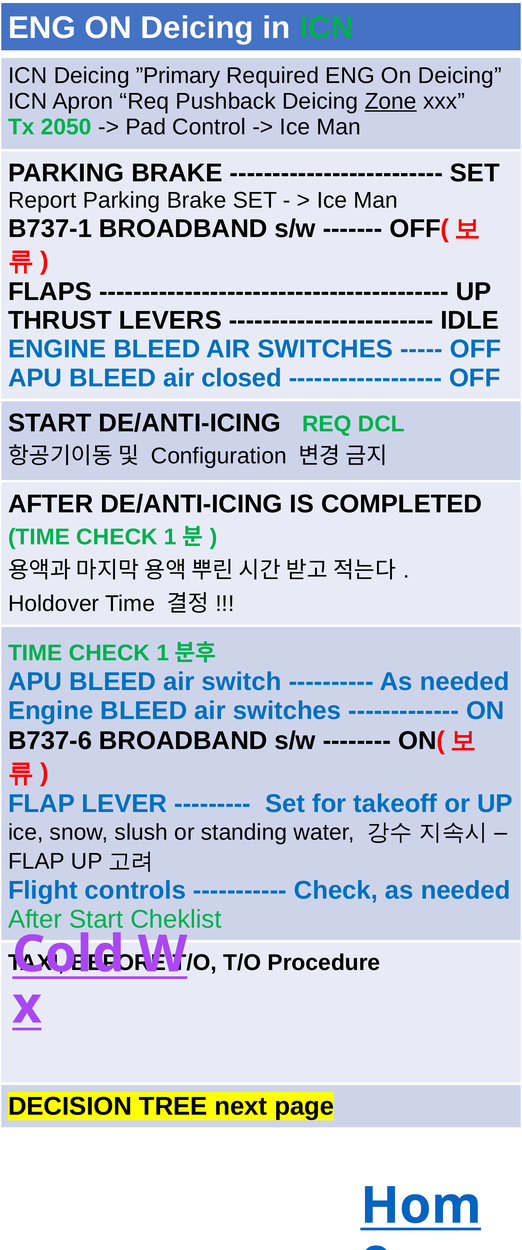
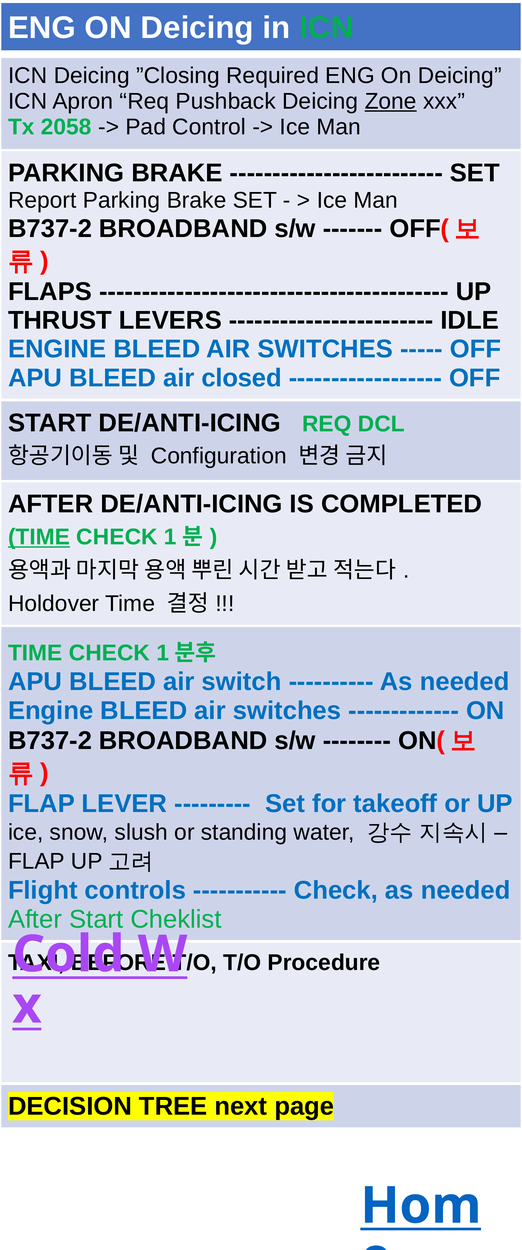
”Primary: ”Primary -> ”Closing (178, 76)
2050: 2050 -> 2058 (66, 127)
B737-1: B737-1 -> B737-2 (50, 229)
TIME underline: none -> present (39, 537)
B737-6: B737-6 -> B737-2 (50, 740)
